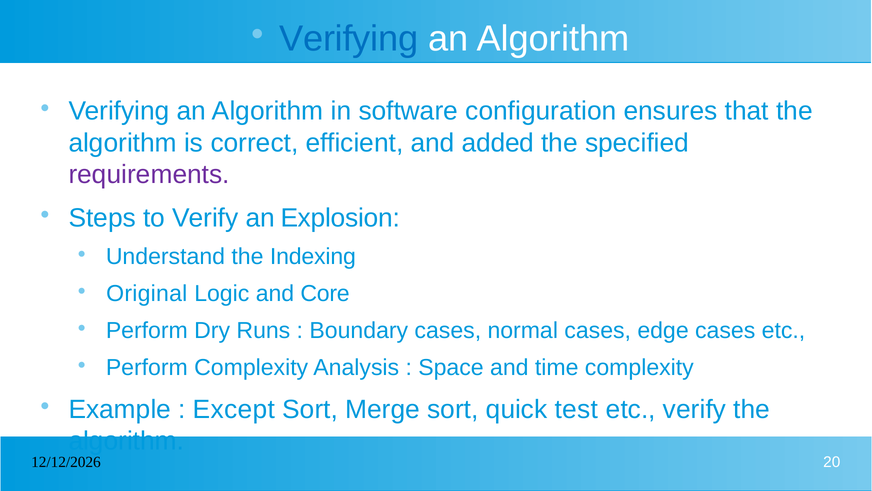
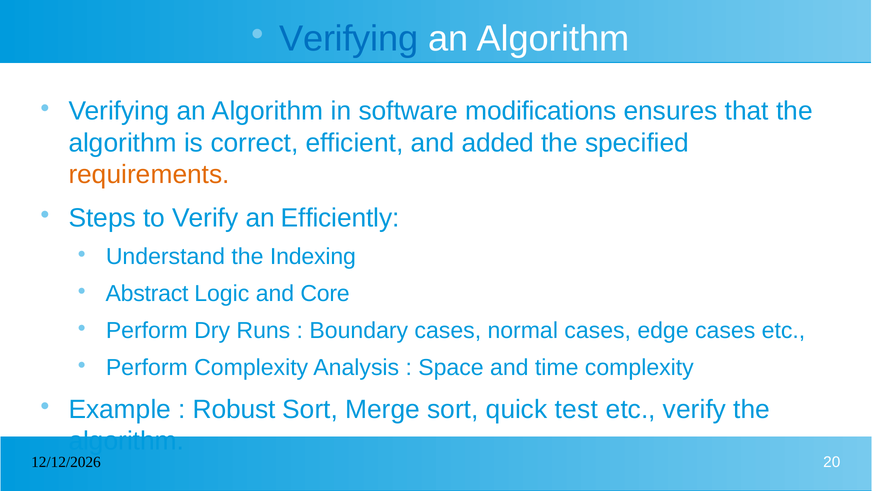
configuration: configuration -> modifications (541, 111)
requirements colour: purple -> orange (149, 174)
Explosion: Explosion -> Efficiently (340, 218)
Original: Original -> Abstract (147, 293)
Except: Except -> Robust (234, 409)
